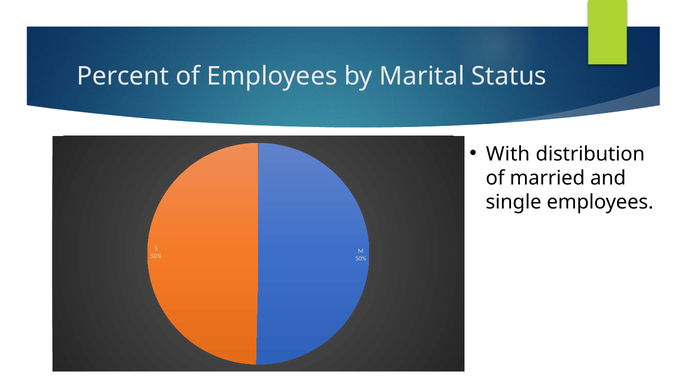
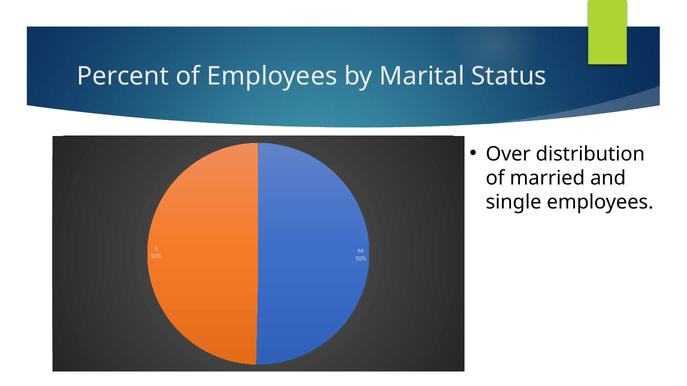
With: With -> Over (508, 154)
